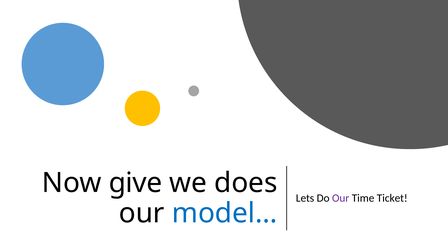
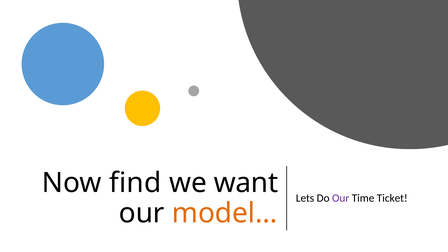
give: give -> find (135, 183)
does: does -> want (246, 183)
model… colour: blue -> orange (225, 213)
